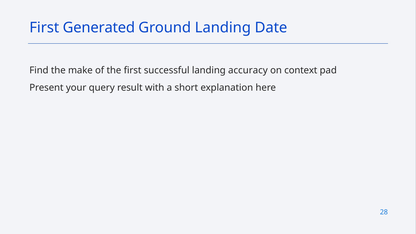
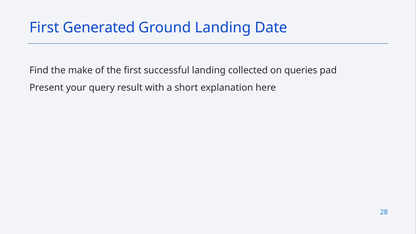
accuracy: accuracy -> collected (248, 70)
context: context -> queries (301, 70)
